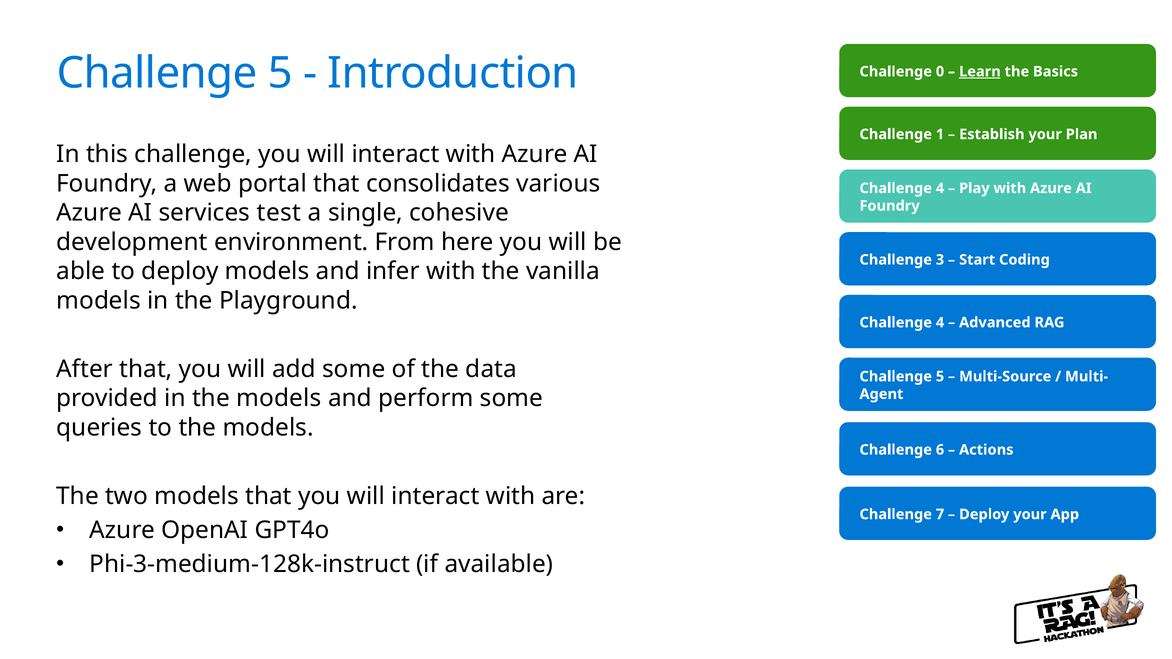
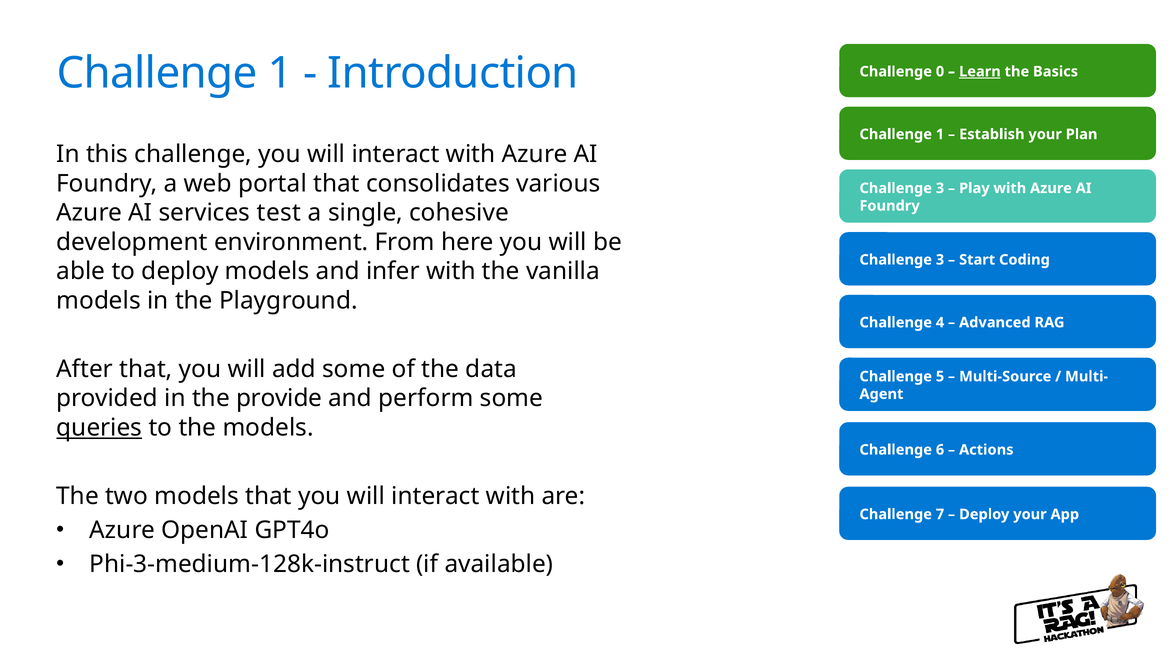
5: 5 -> 1 (280, 73)
4: 4 -> 3 (940, 188)
in the models: models -> provide (279, 398)
queries underline: none -> present (99, 428)
